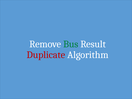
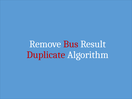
Bus colour: green -> red (71, 44)
